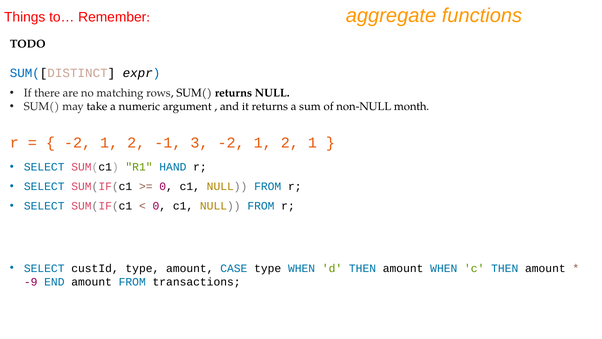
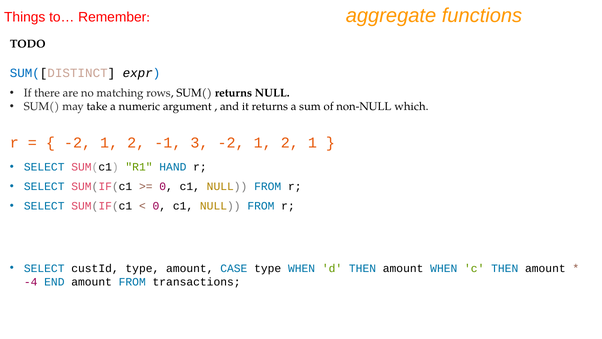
month: month -> which (411, 107)
-9: -9 -> -4 (31, 282)
